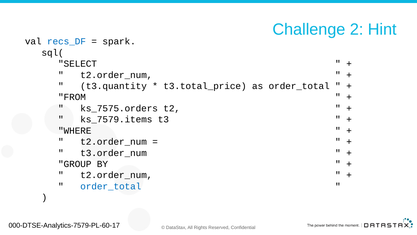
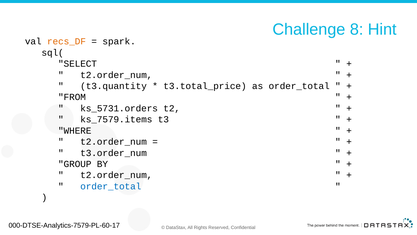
2: 2 -> 8 (357, 30)
recs_DF colour: blue -> orange (66, 42)
ks_7575.orders: ks_7575.orders -> ks_5731.orders (119, 108)
